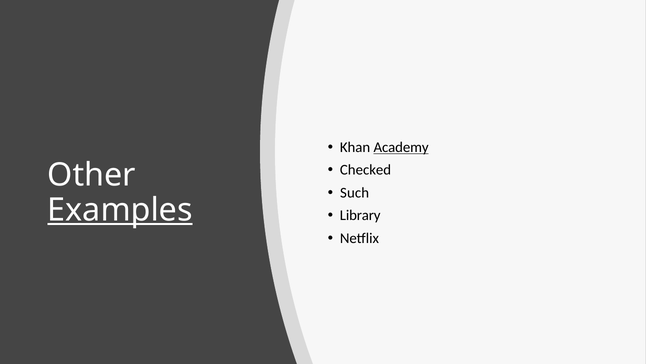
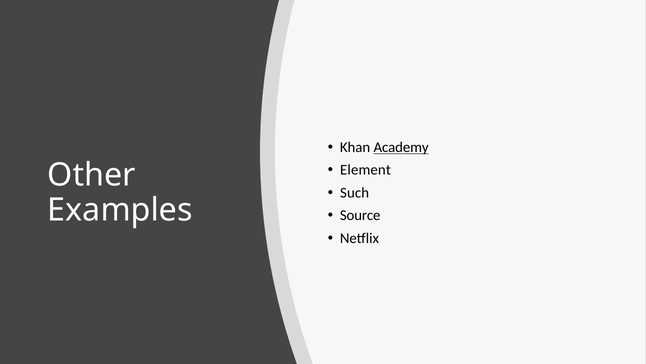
Checked: Checked -> Element (365, 170)
Examples underline: present -> none (120, 210)
Library: Library -> Source (360, 215)
